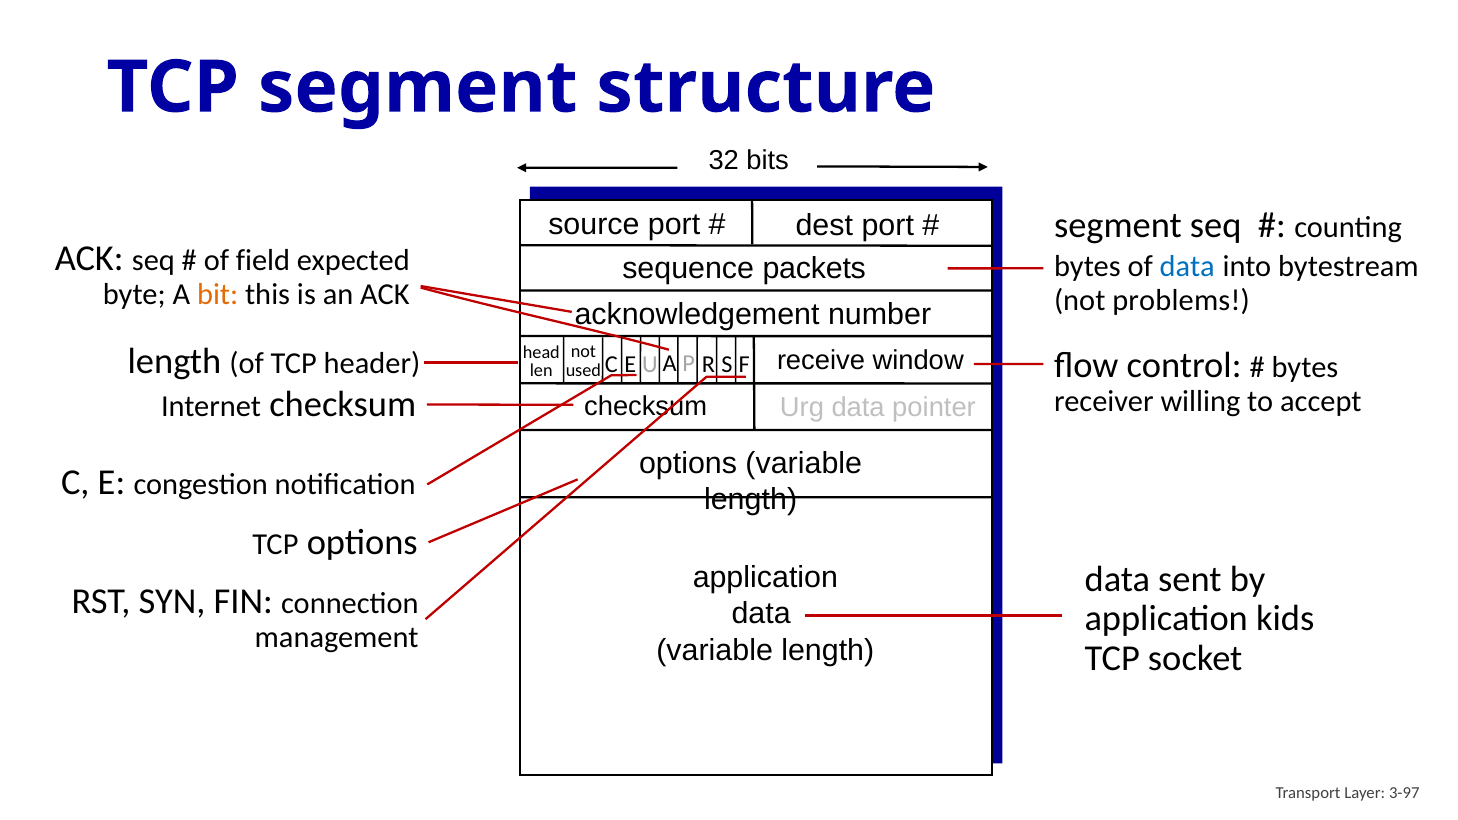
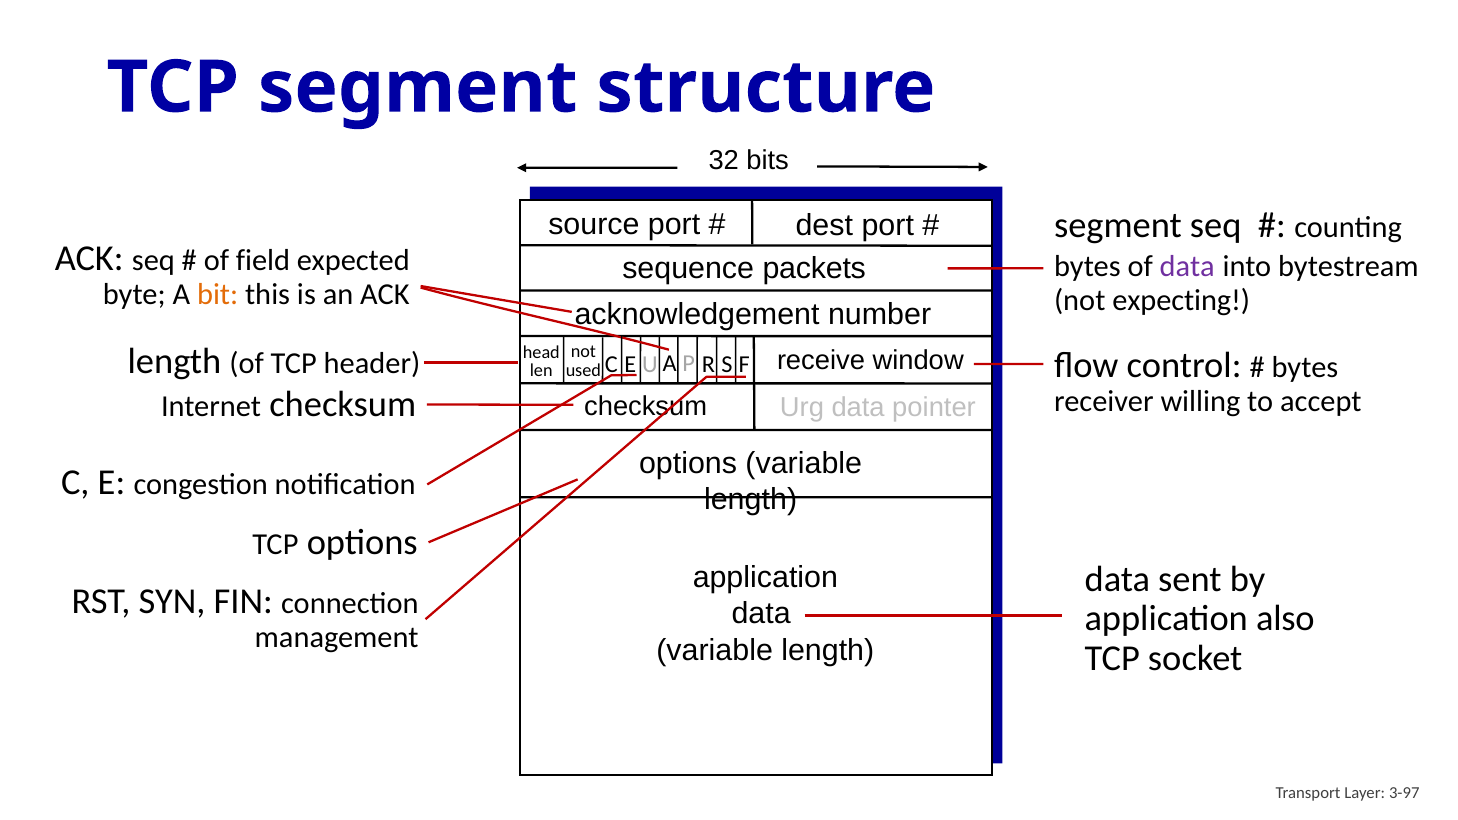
data colour: blue -> purple (1187, 266)
problems: problems -> expecting (1181, 300)
kids: kids -> also (1285, 619)
